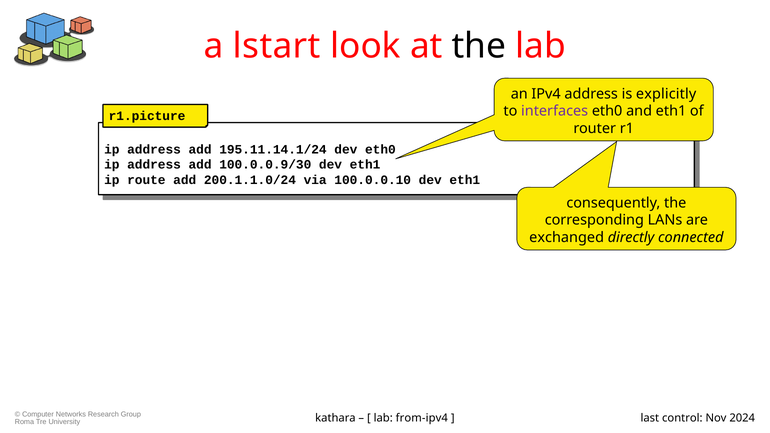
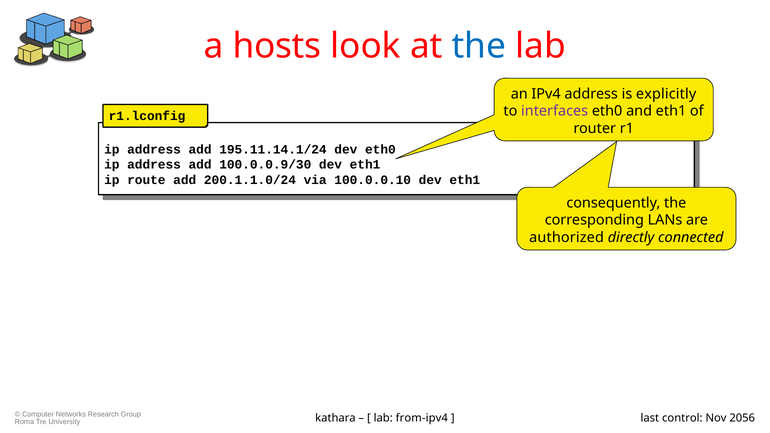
lstart: lstart -> hosts (277, 46)
the colour: black -> blue (479, 46)
r1.picture: r1.picture -> r1.lconfig (147, 116)
exchanged: exchanged -> authorized (567, 238)
2024: 2024 -> 2056 (742, 418)
